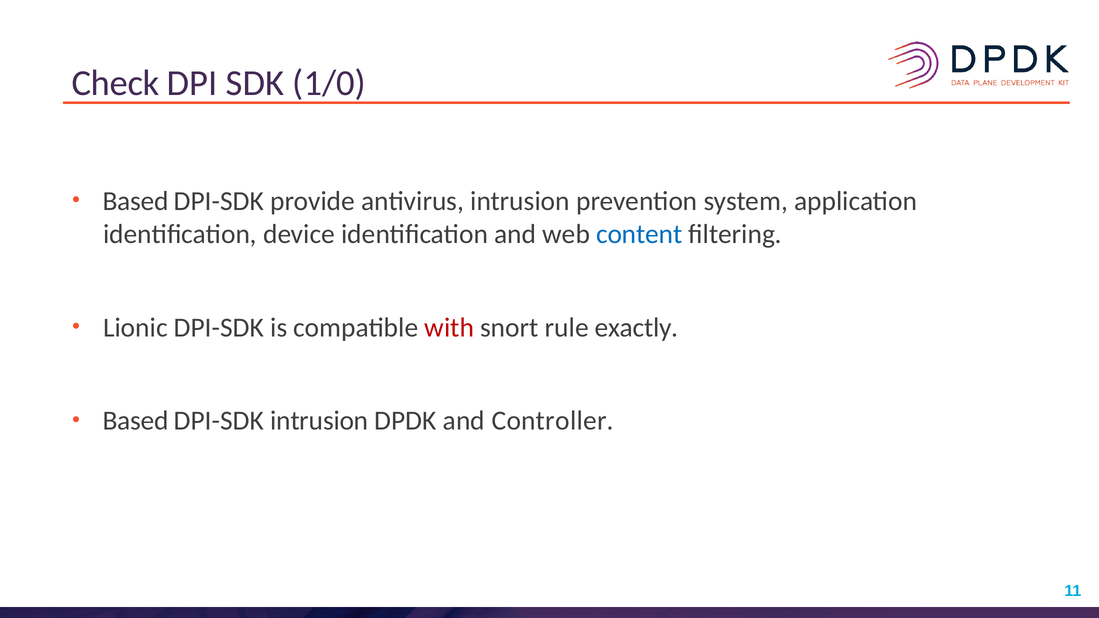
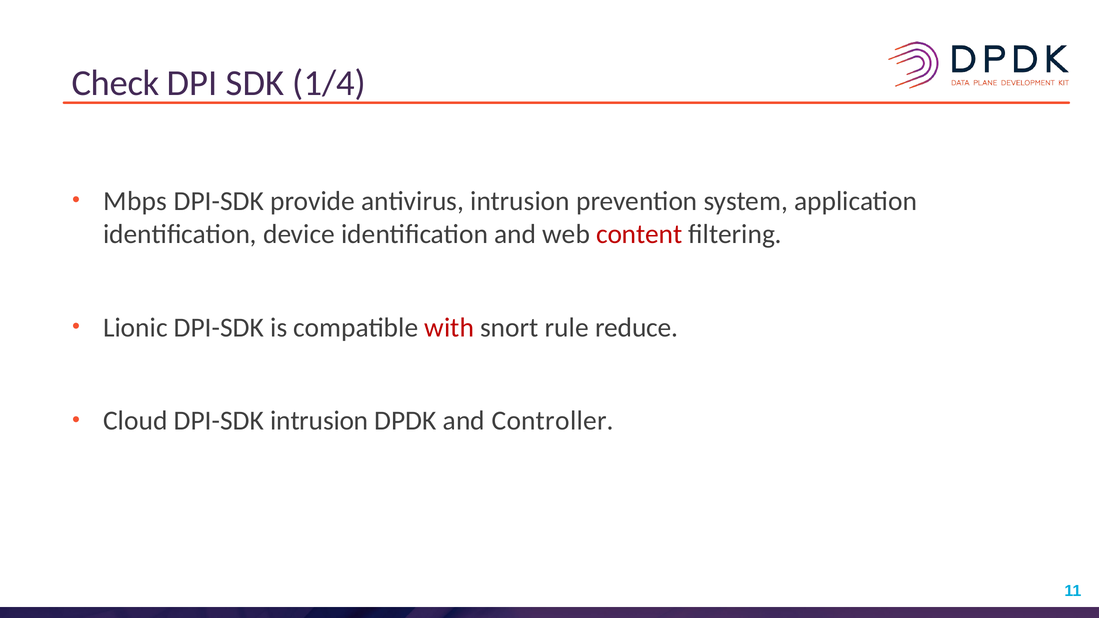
1/0: 1/0 -> 1/4 (329, 83)
Based: Based -> Mbps (135, 201)
content colour: blue -> red (639, 234)
exactly: exactly -> reduce (637, 328)
Based: Based -> Cloud (135, 421)
